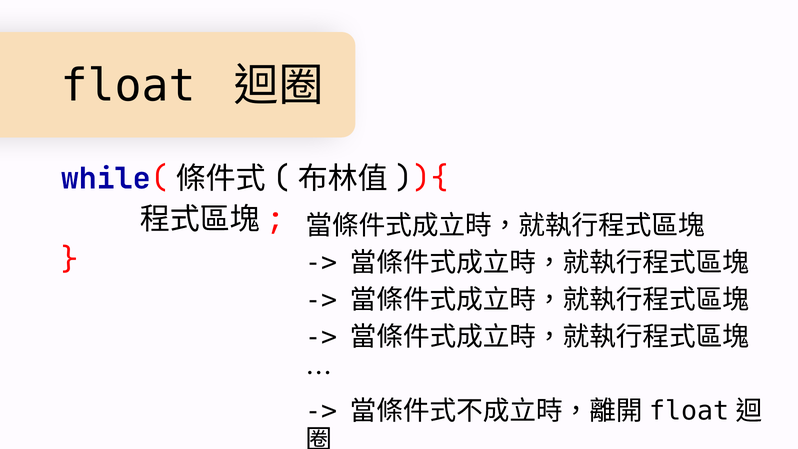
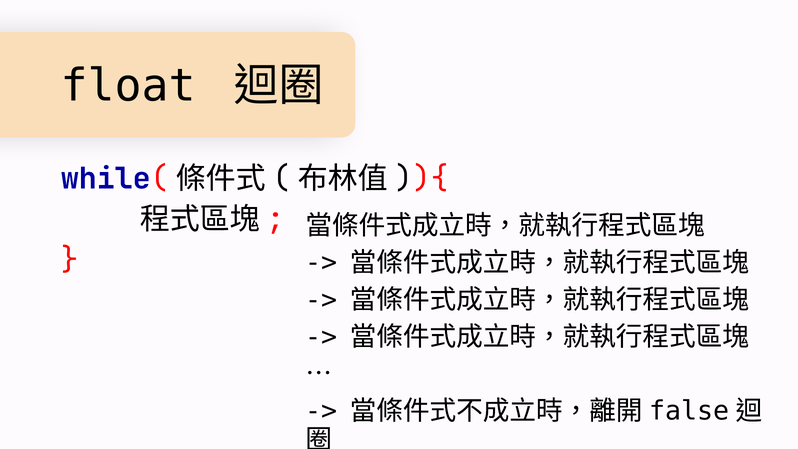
float: float -> false (689, 411)
